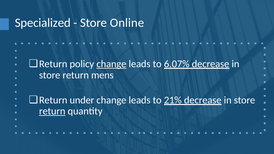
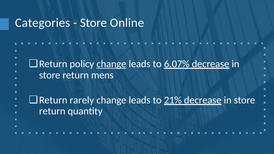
Specialized: Specialized -> Categories (43, 23)
under: under -> rarely (82, 100)
return underline: present -> none (52, 111)
